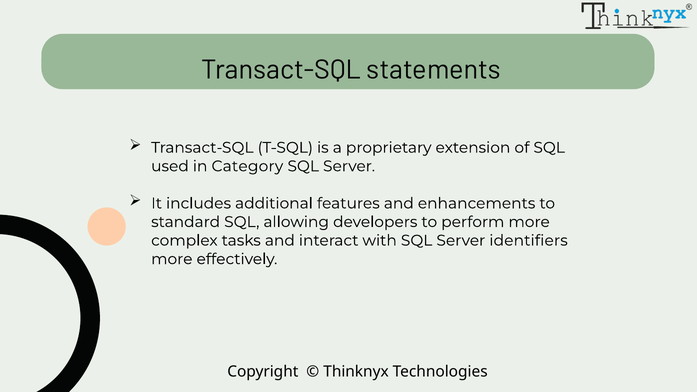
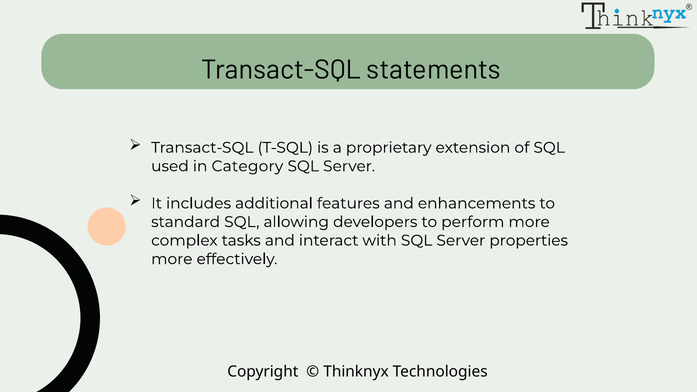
identifiers: identifiers -> properties (529, 241)
